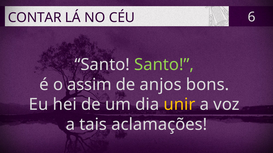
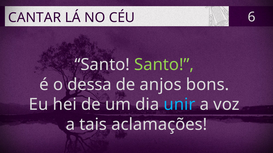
CONTAR: CONTAR -> CANTAR (35, 18)
assim: assim -> dessa (89, 85)
unir colour: yellow -> light blue (179, 105)
